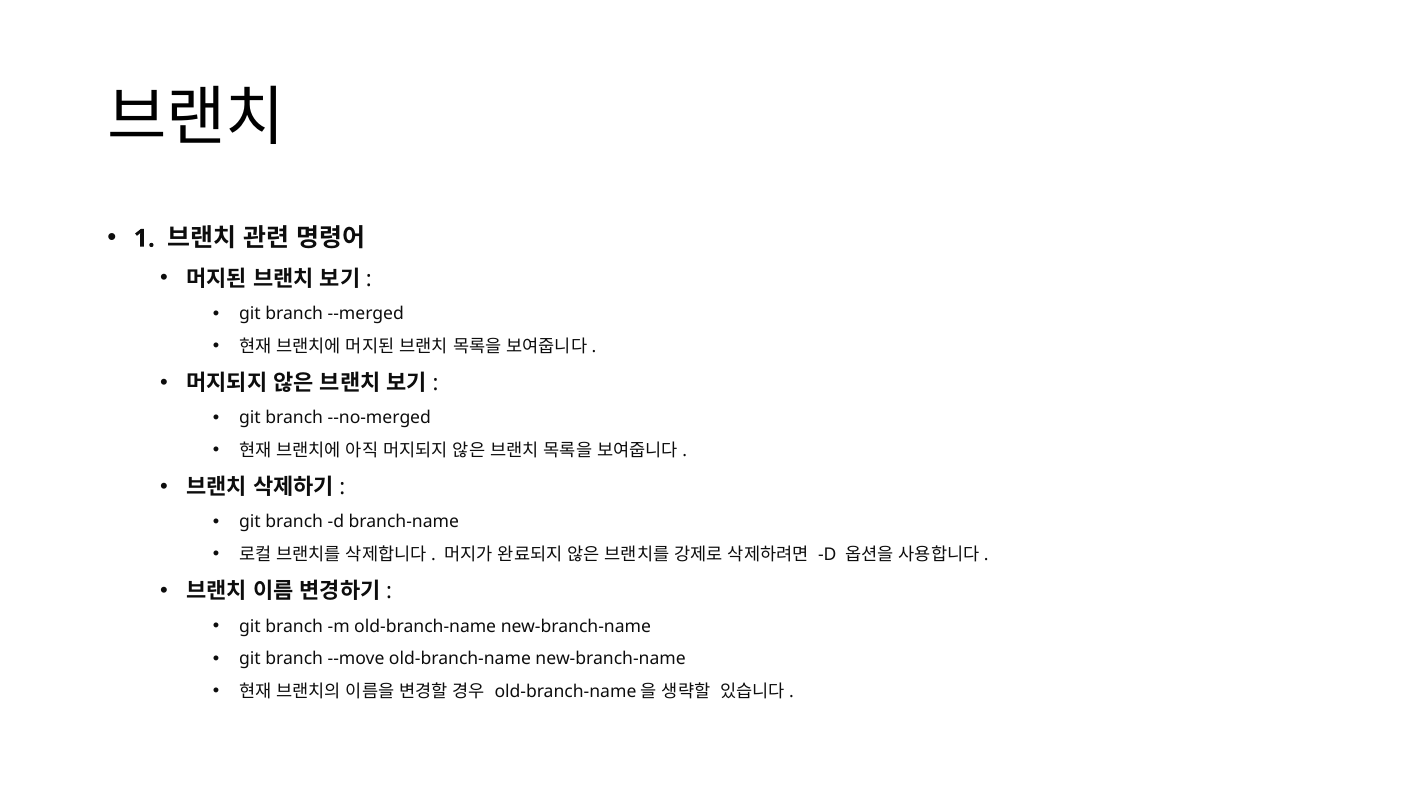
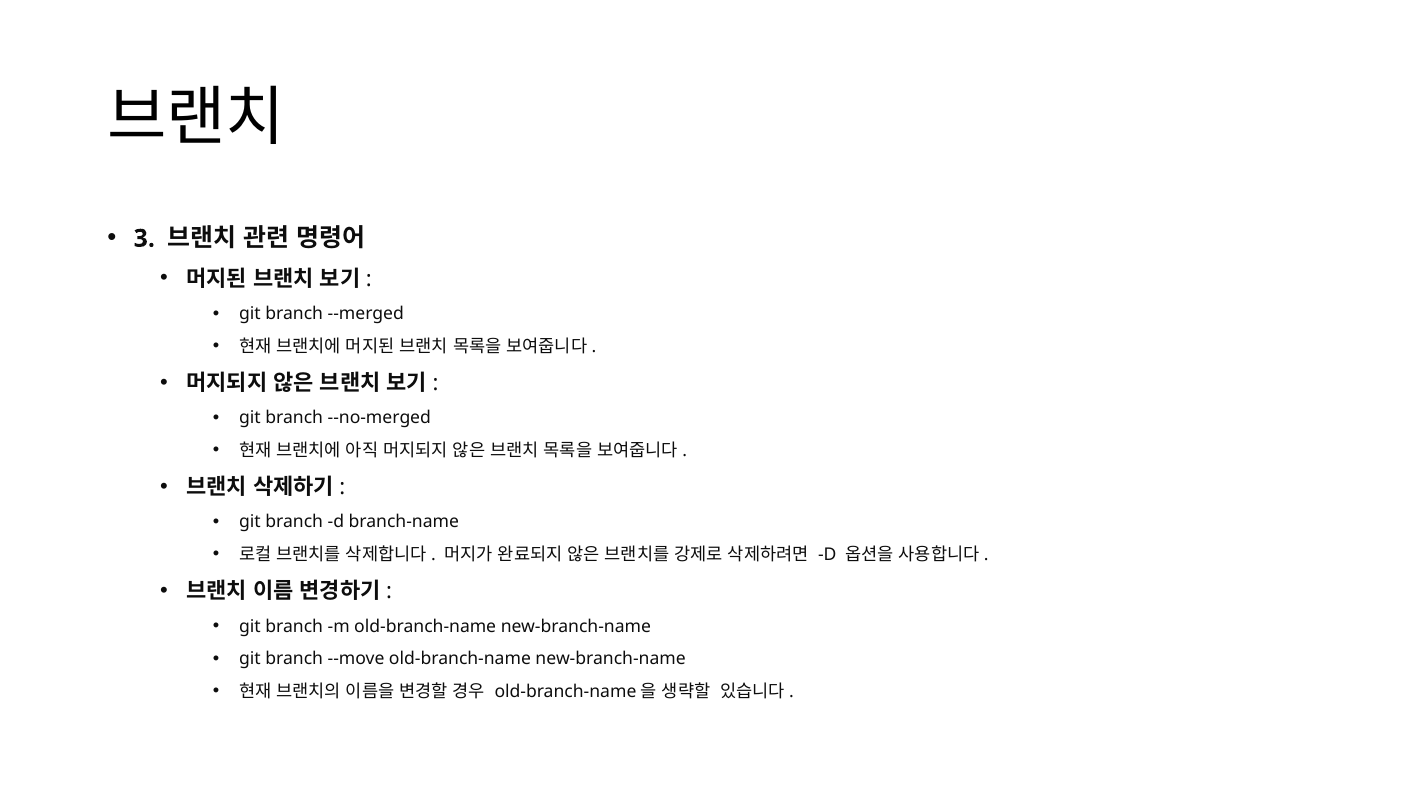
1: 1 -> 3 (144, 239)
